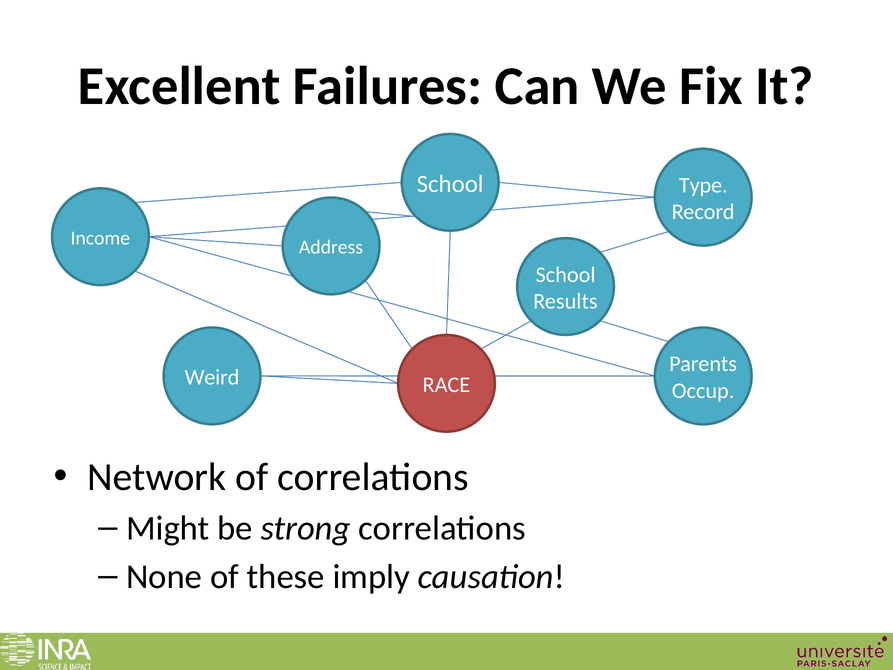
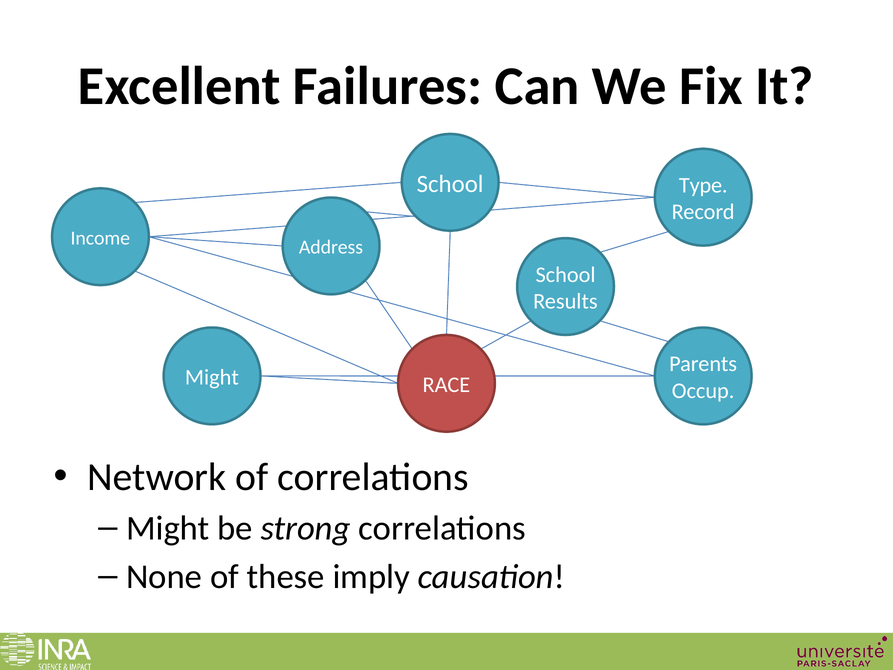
Weird: Weird -> Might (212, 377)
